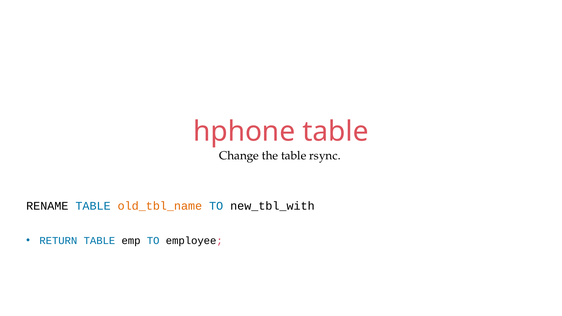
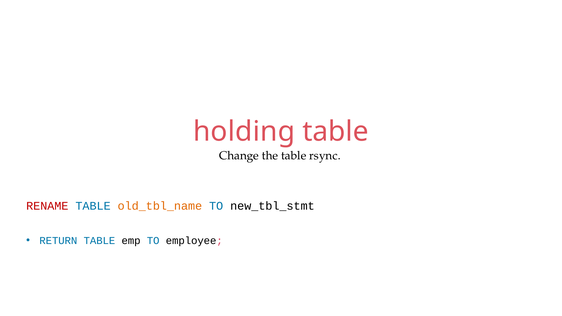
hphone: hphone -> holding (244, 132)
RENAME colour: black -> red (47, 206)
new_tbl_with: new_tbl_with -> new_tbl_stmt (272, 206)
